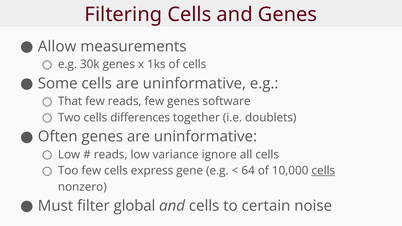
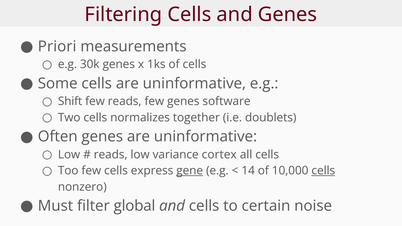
Allow: Allow -> Priori (57, 47)
That: That -> Shift (70, 101)
differences: differences -> normalizes (140, 118)
ignore: ignore -> cortex (219, 155)
gene underline: none -> present (190, 171)
64: 64 -> 14 (248, 171)
